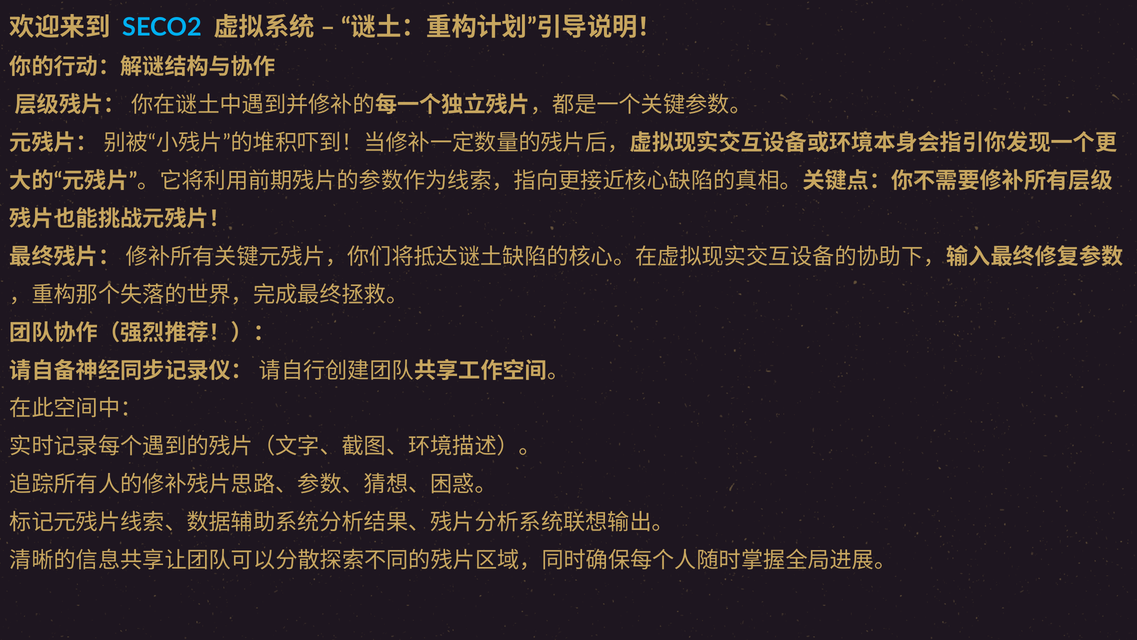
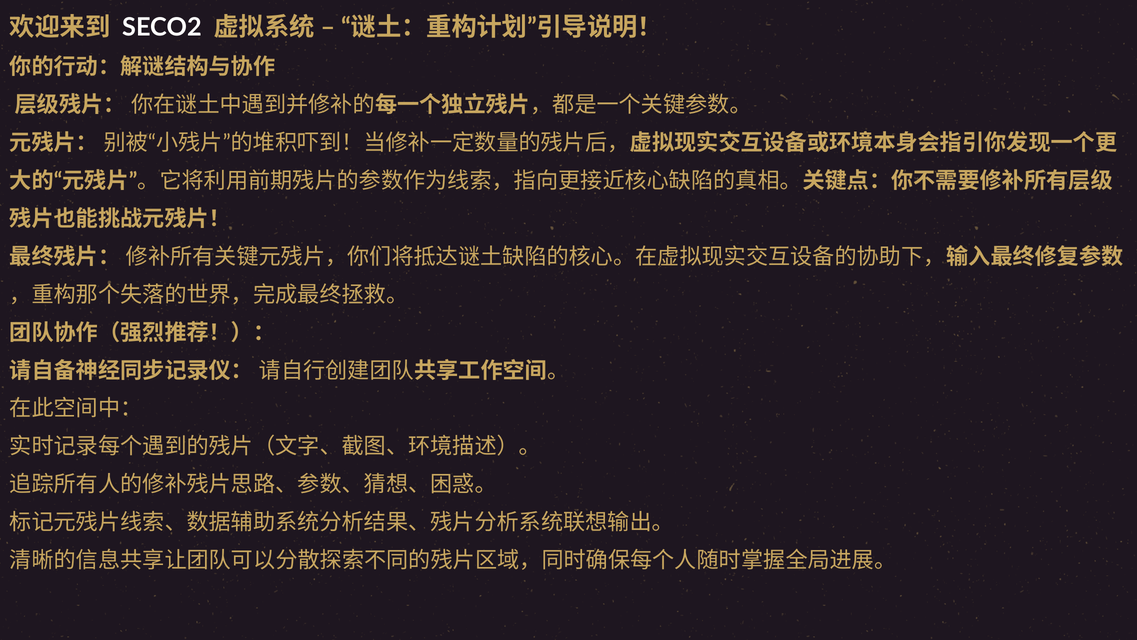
SECO2 colour: light blue -> white (162, 28)
